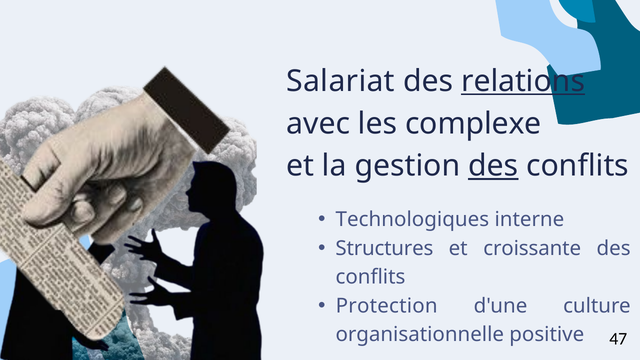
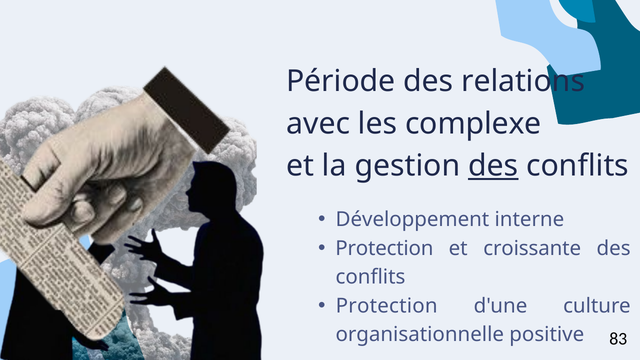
Salariat: Salariat -> Période (341, 81)
relations underline: present -> none (523, 81)
Technologiques: Technologiques -> Développement (412, 220)
Structures: Structures -> Protection (384, 248)
47: 47 -> 83 (618, 339)
